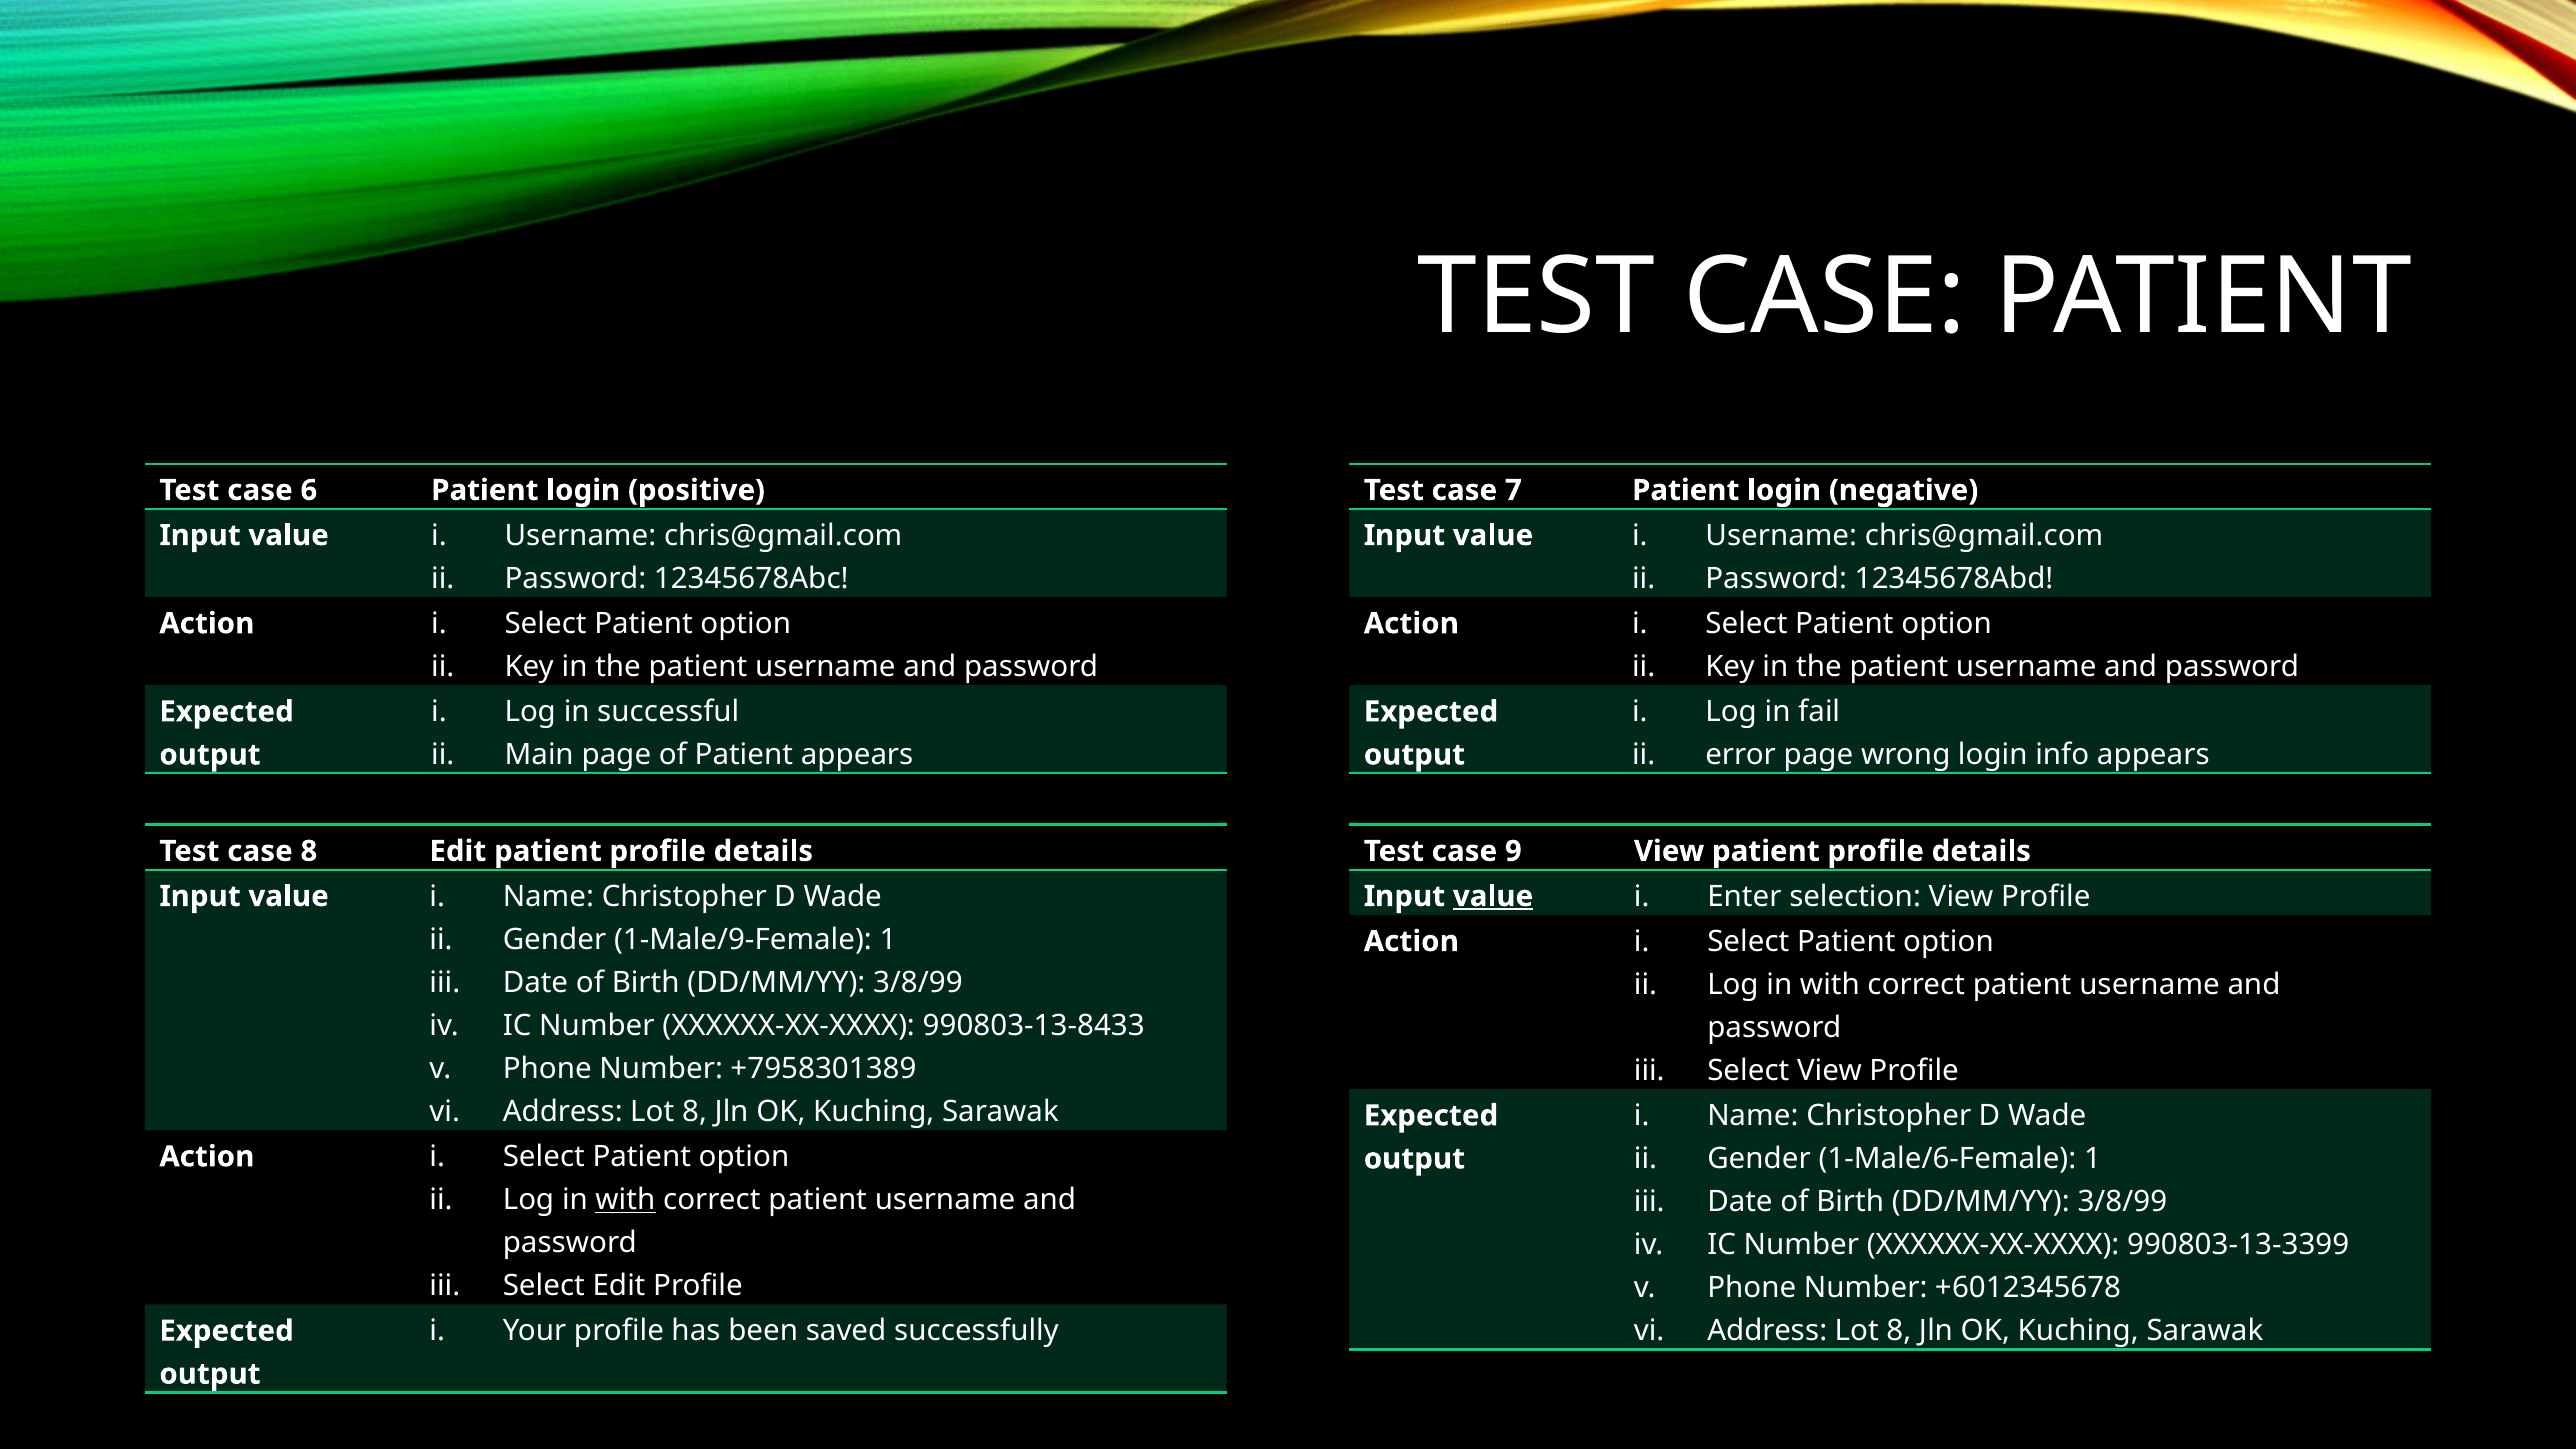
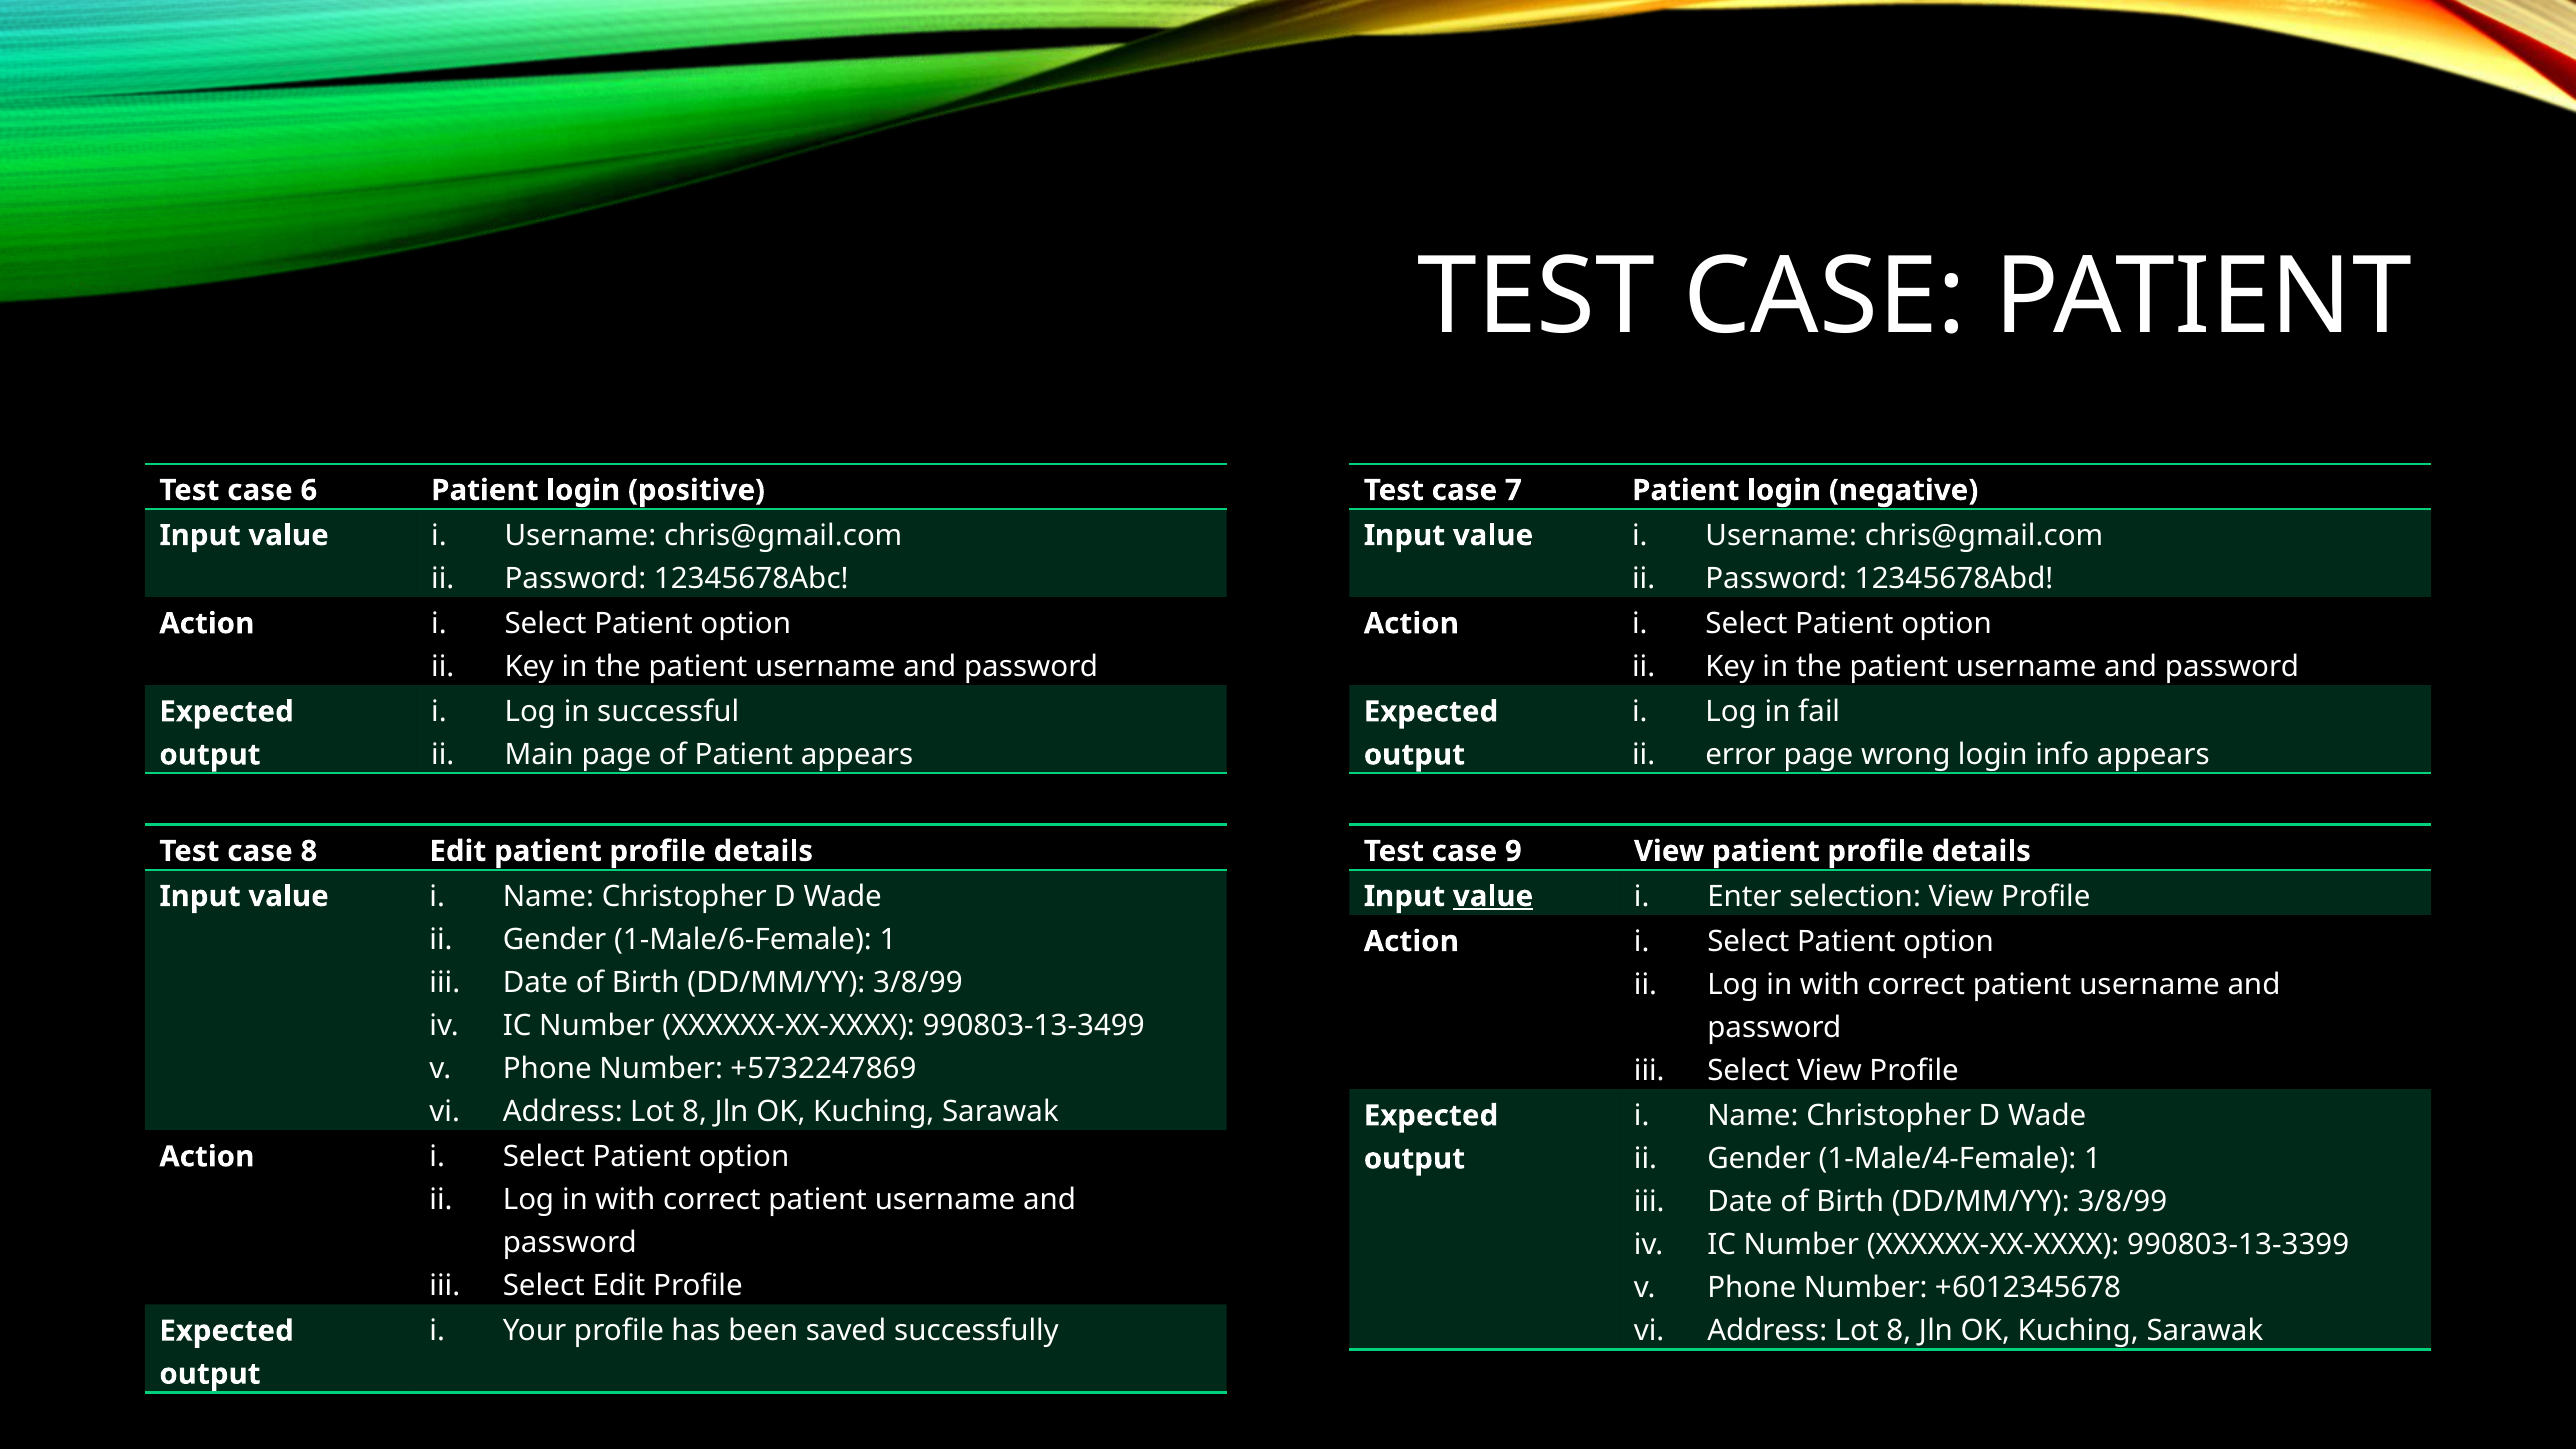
1-Male/9-Female: 1-Male/9-Female -> 1-Male/6-Female (743, 939)
990803-13-8433: 990803-13-8433 -> 990803-13-3499 (1034, 1025)
+7958301389: +7958301389 -> +5732247869 (824, 1069)
1-Male/6-Female: 1-Male/6-Female -> 1-Male/4-Female (1947, 1159)
with underline: present -> none (625, 1200)
